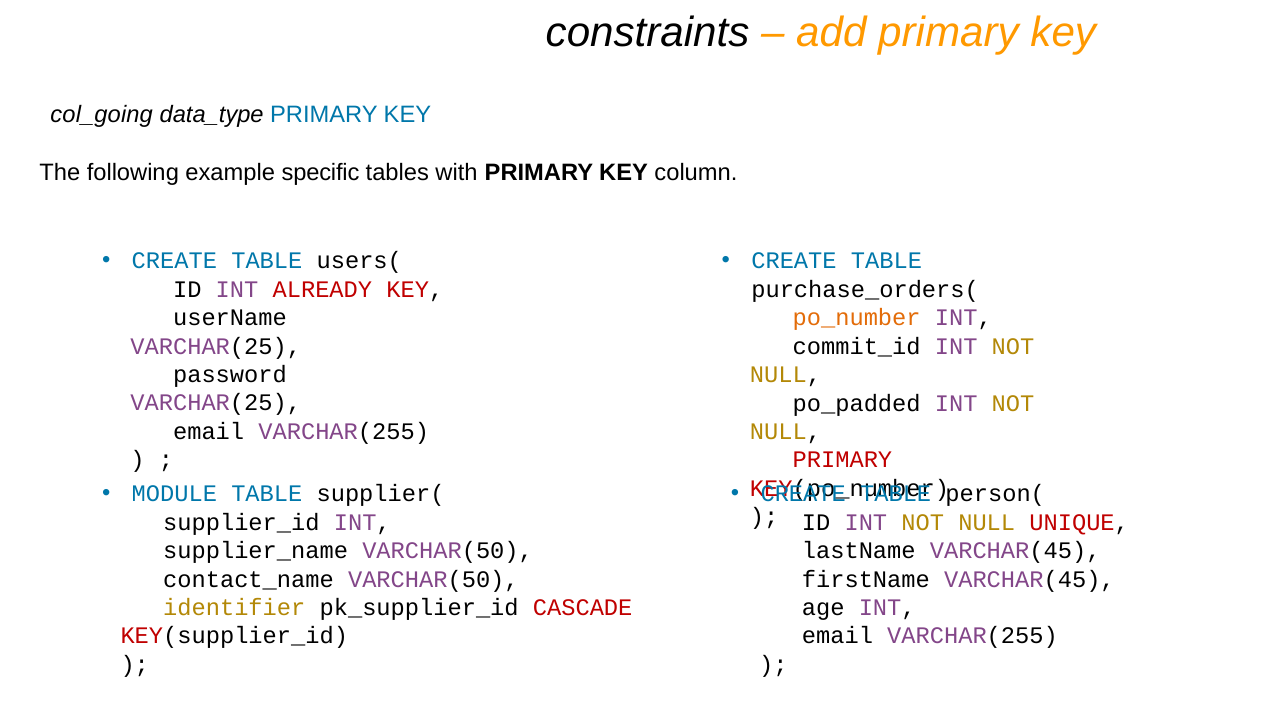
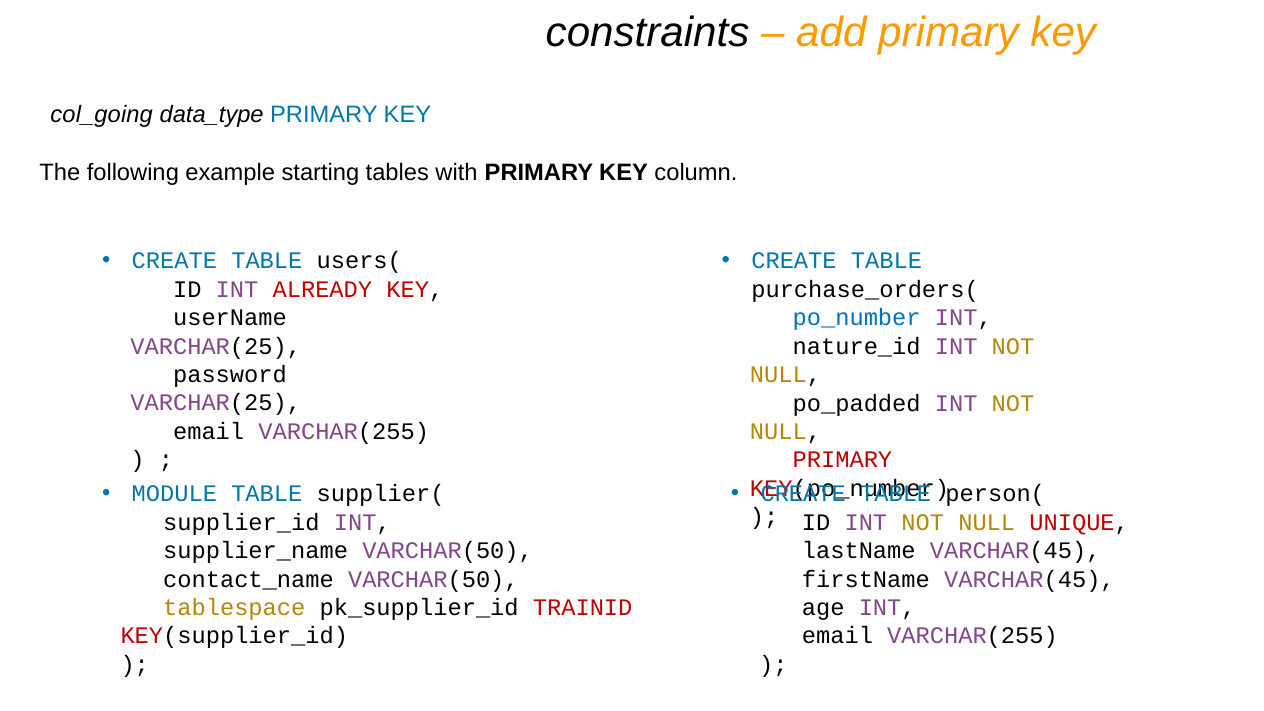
specific: specific -> starting (320, 173)
po_number colour: orange -> blue (857, 318)
commit_id: commit_id -> nature_id (857, 346)
identifier: identifier -> tablespace (234, 608)
CASCADE: CASCADE -> TRAINID (583, 608)
